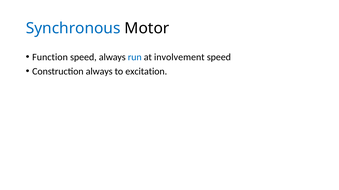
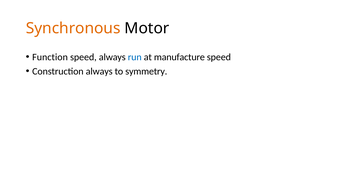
Synchronous colour: blue -> orange (73, 28)
involvement: involvement -> manufacture (179, 57)
excitation: excitation -> symmetry (146, 72)
